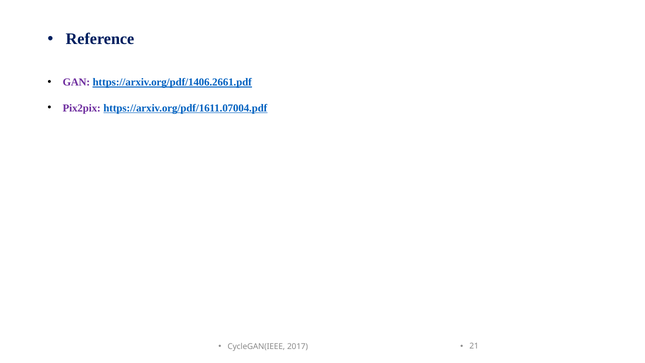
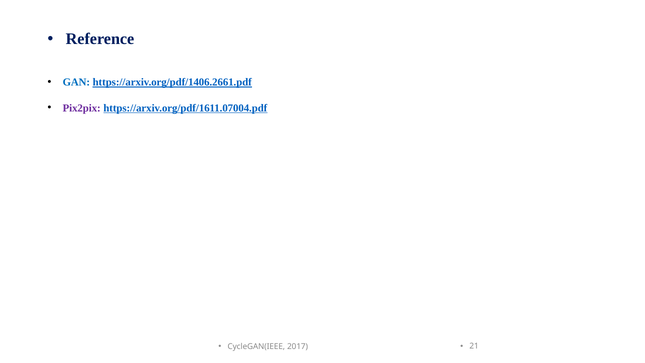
GAN colour: purple -> blue (76, 82)
